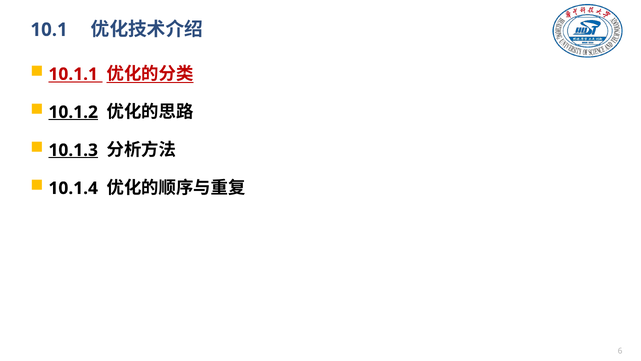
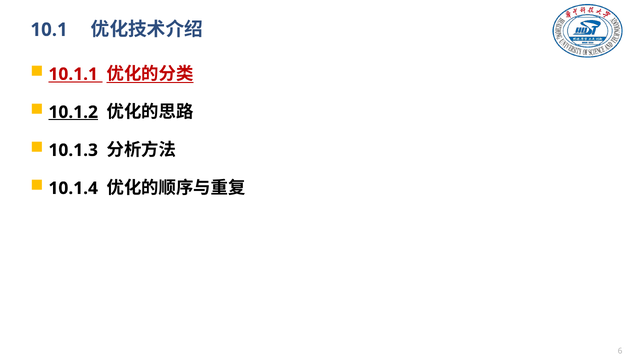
10.1.3 underline: present -> none (73, 150)
